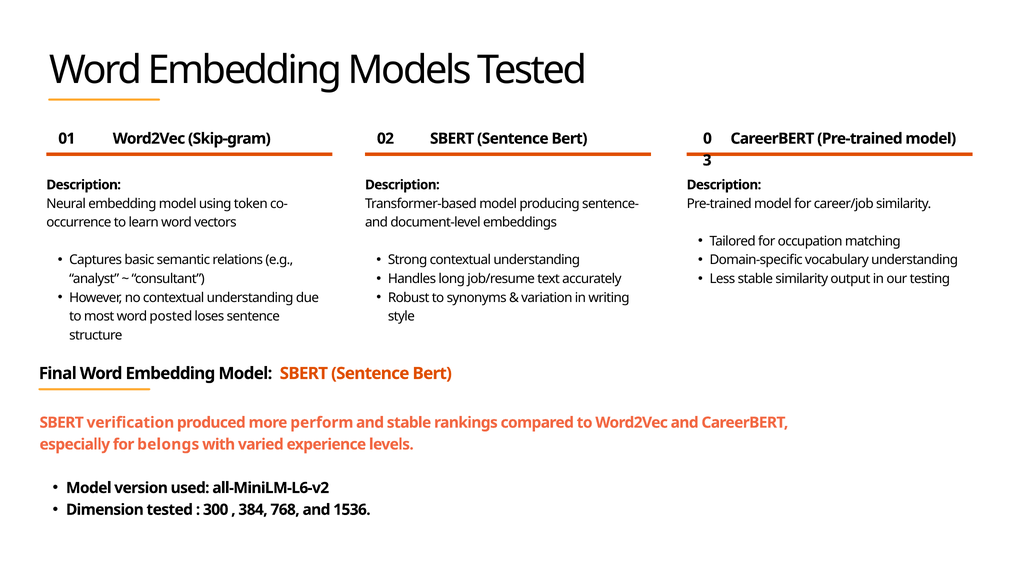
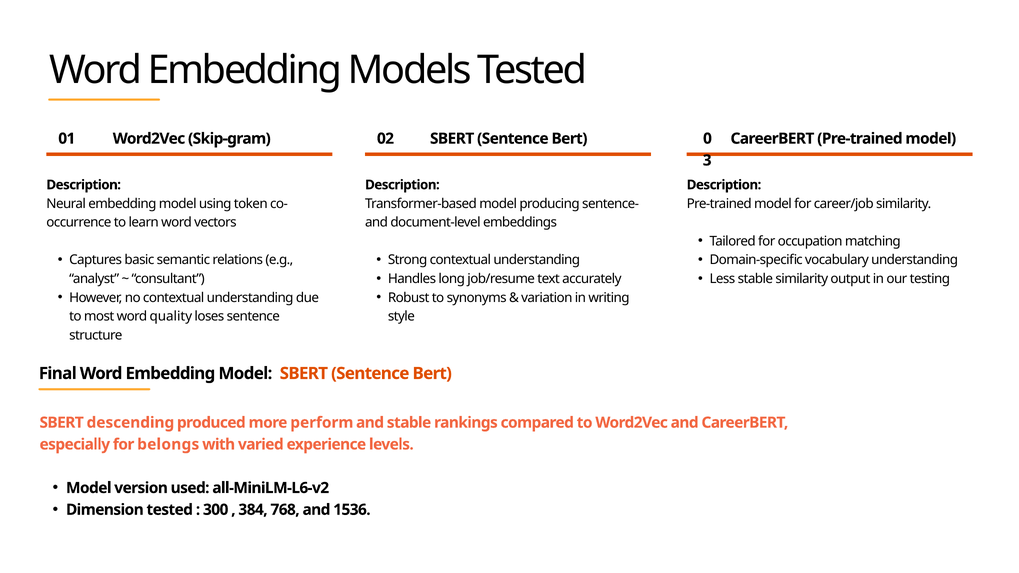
posted: posted -> quality (171, 317)
verification: verification -> descending (130, 423)
